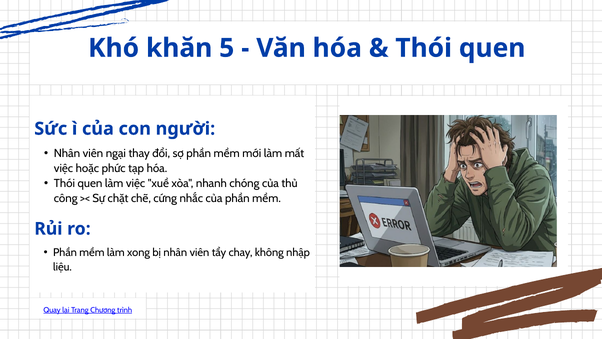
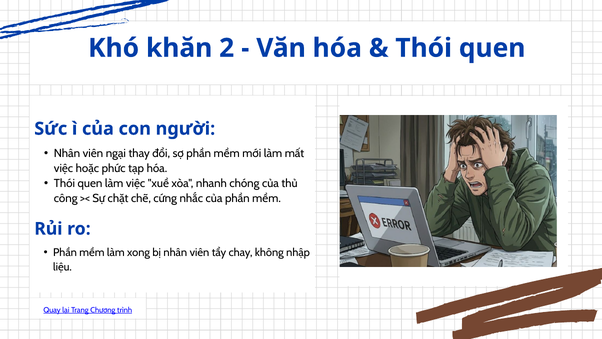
5: 5 -> 2 (227, 48)
